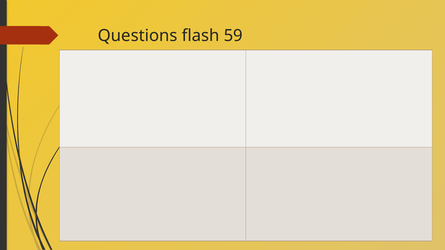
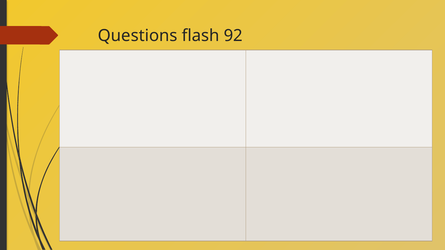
59: 59 -> 92 (233, 36)
